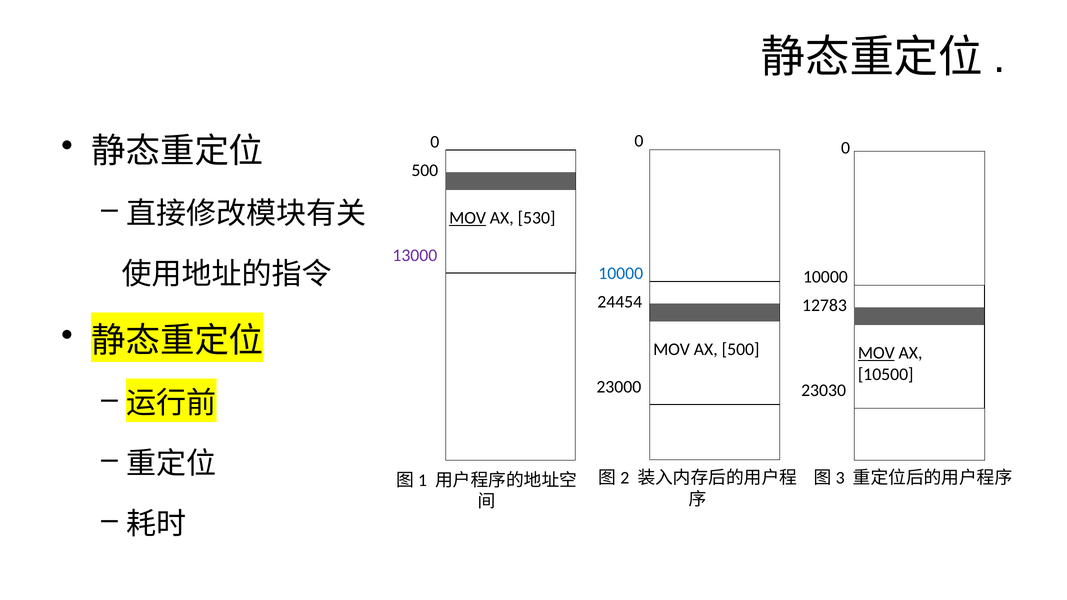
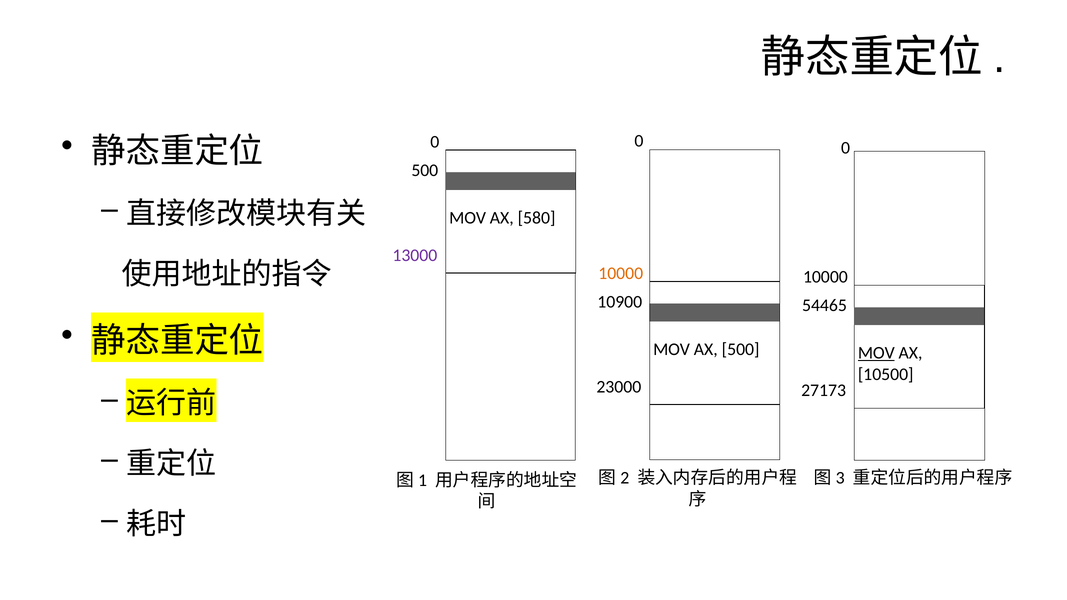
MOV underline: present -> none (468, 218)
530: 530 -> 580 (537, 218)
10000 colour: blue -> orange (621, 273)
24454: 24454 -> 10900 (620, 302)
12783: 12783 -> 54465 (824, 306)
23030: 23030 -> 27173 (824, 391)
